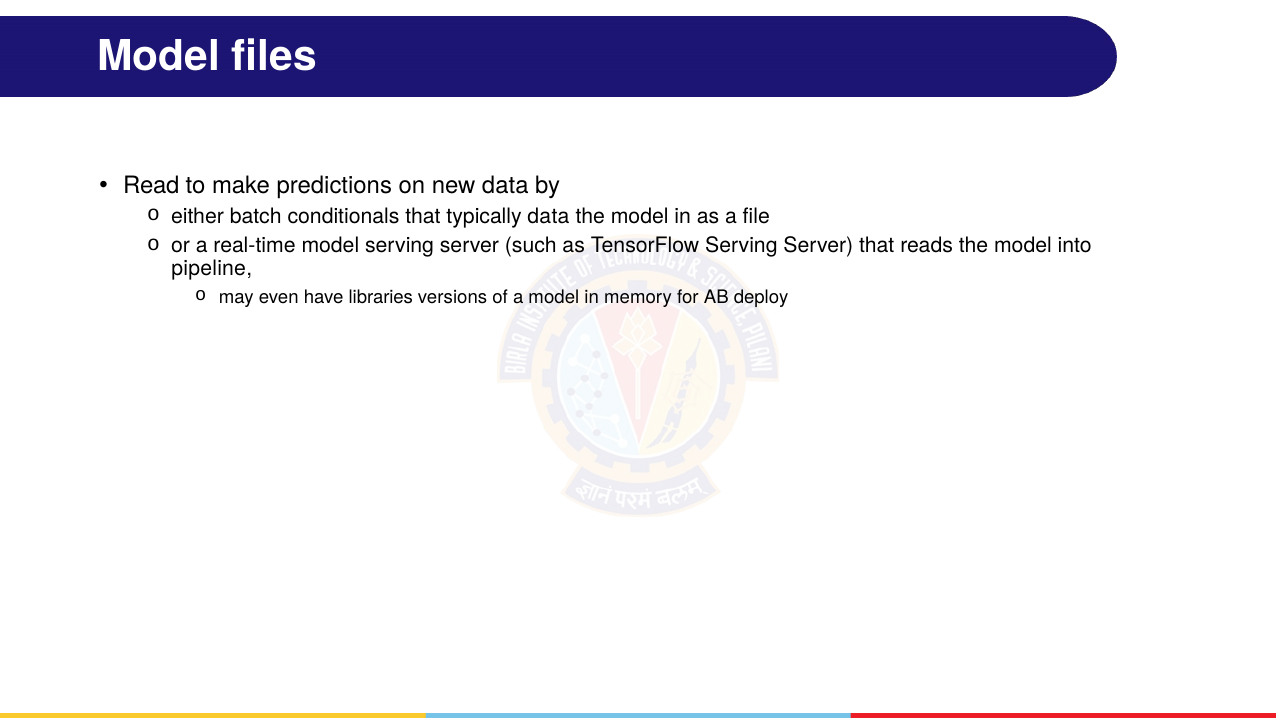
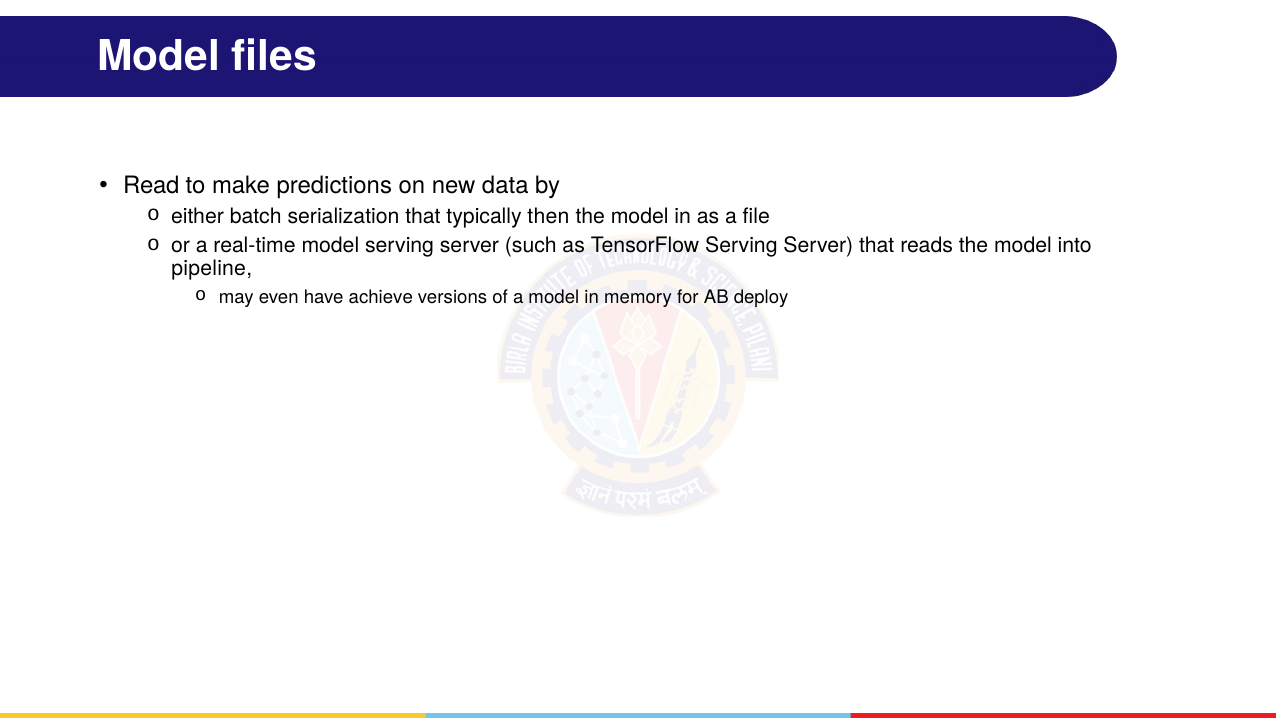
conditionals: conditionals -> serialization (344, 216)
typically data: data -> then (548, 216)
libraries: libraries -> achieve (381, 297)
